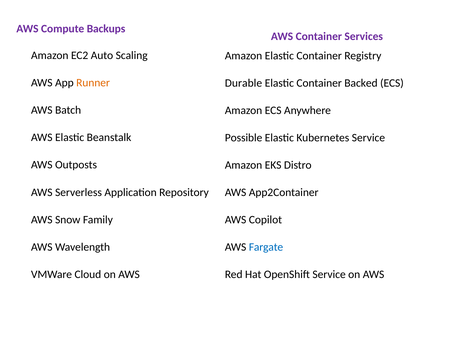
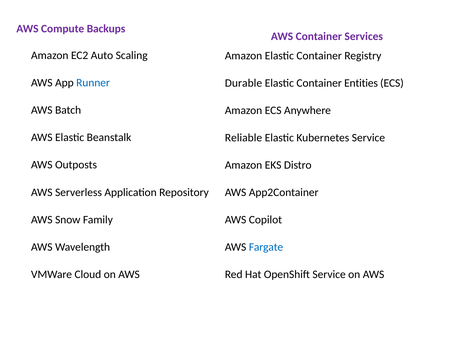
Runner colour: orange -> blue (93, 83)
Backed: Backed -> Entities (361, 83)
Possible: Possible -> Reliable (244, 138)
